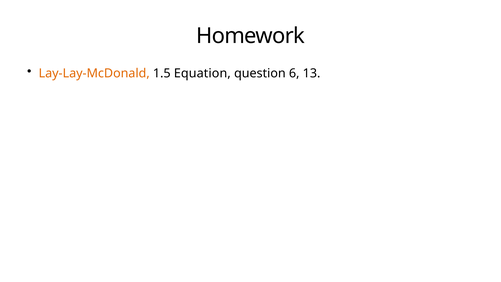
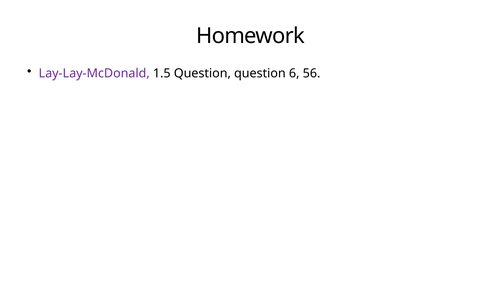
Lay-Lay-McDonald colour: orange -> purple (94, 73)
1.5 Equation: Equation -> Question (202, 73)
13: 13 -> 56 (312, 73)
